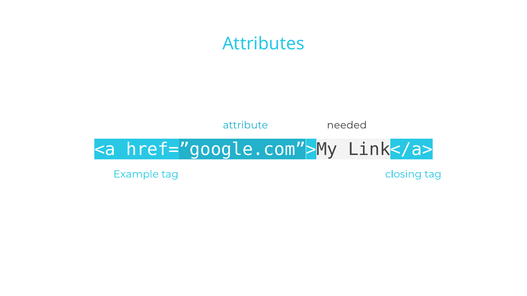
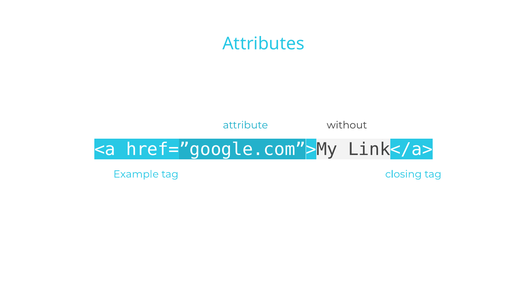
needed: needed -> without (347, 125)
